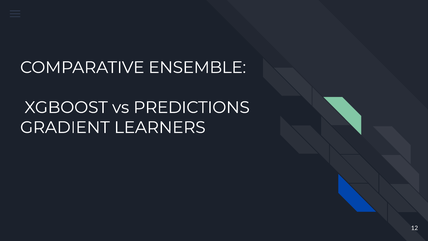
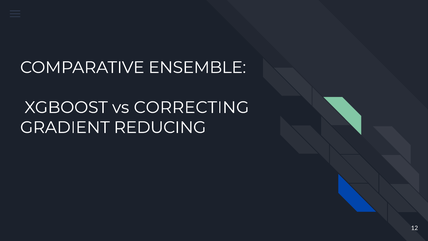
PREDICTIONS: PREDICTIONS -> CORRECTING (191, 107)
LEARNERS: LEARNERS -> REDUCING (160, 127)
